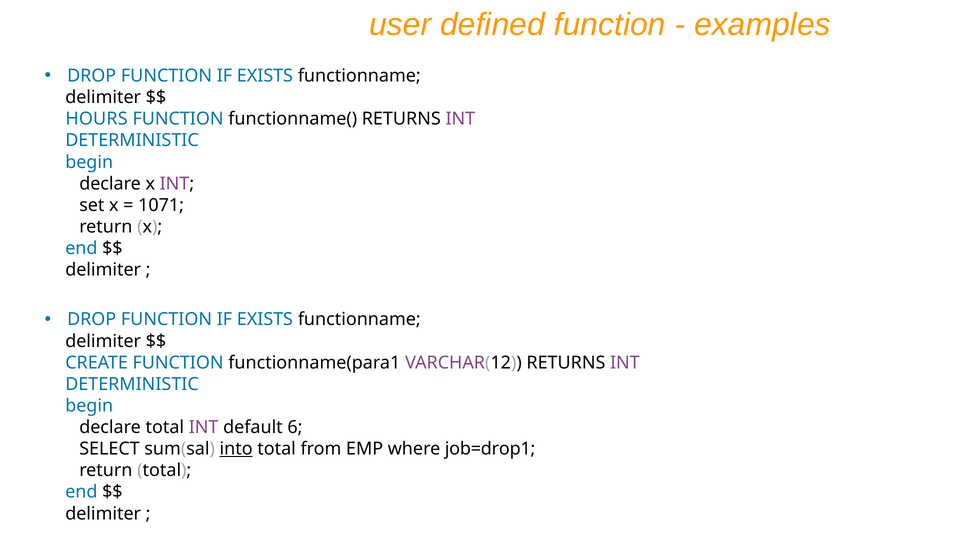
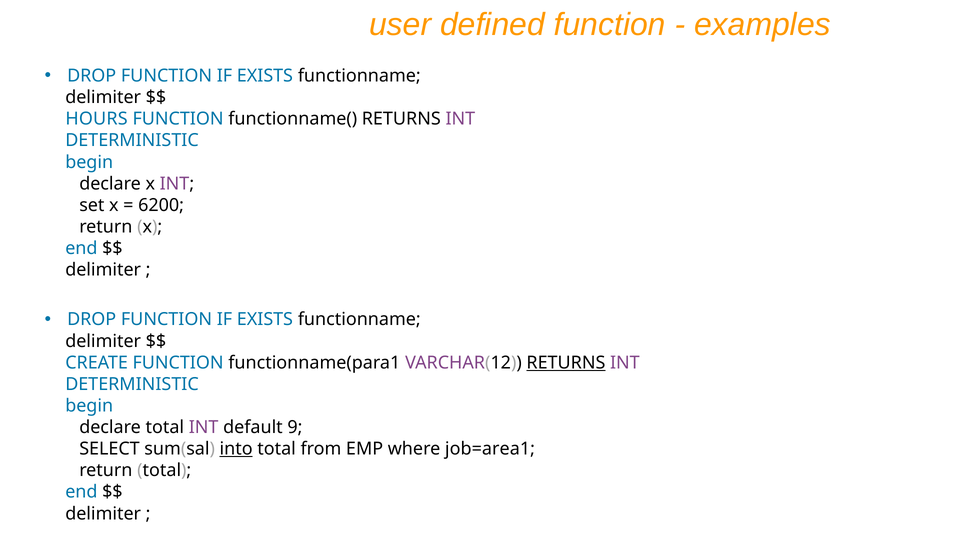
1071: 1071 -> 6200 (161, 205)
RETURNS underline: none -> present (566, 363)
6: 6 -> 9 (295, 427)
job=drop1: job=drop1 -> job=area1 (490, 449)
